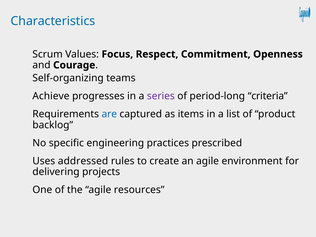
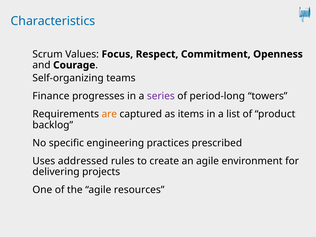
Achieve: Achieve -> Finance (51, 96)
criteria: criteria -> towers (268, 96)
are colour: blue -> orange (109, 114)
